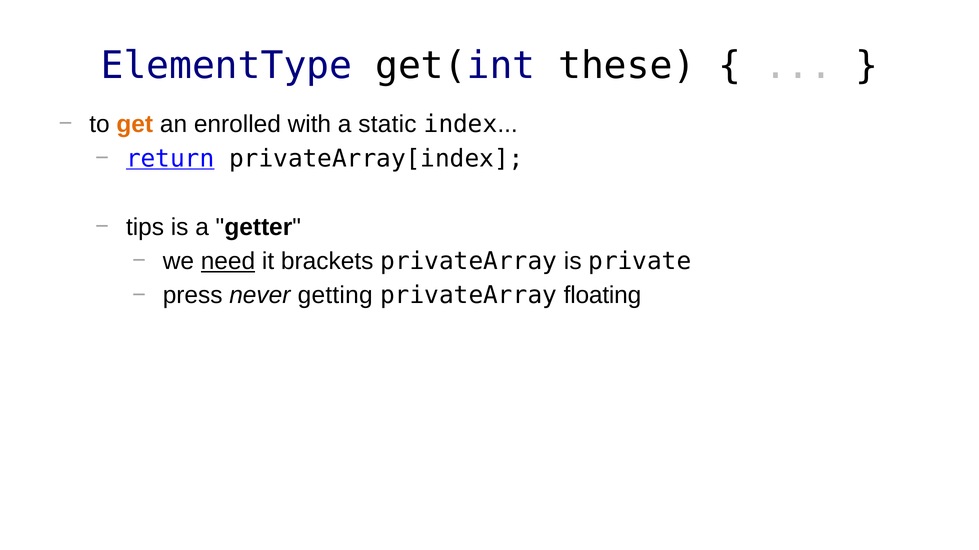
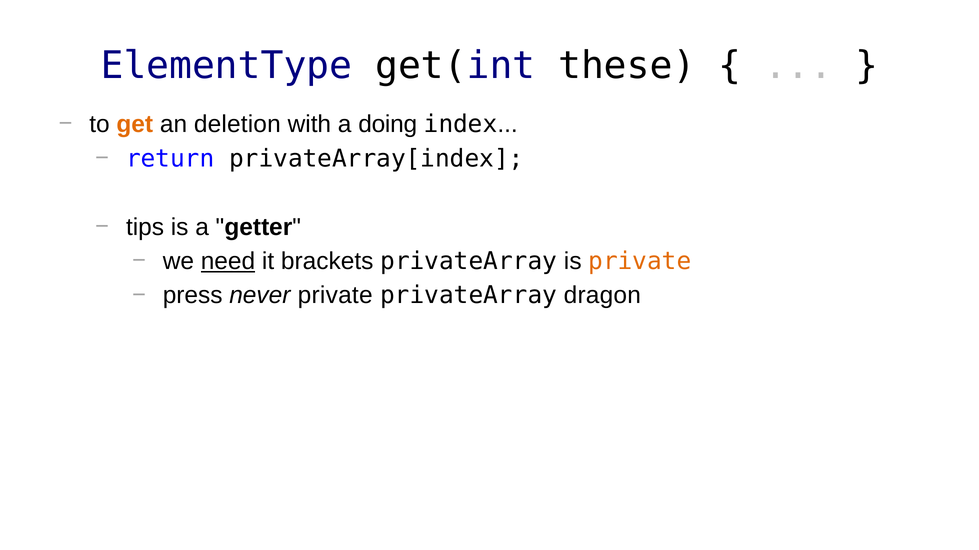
enrolled: enrolled -> deletion (237, 124)
static: static -> doing (388, 124)
return underline: present -> none (170, 159)
private colour: black -> orange (640, 261)
never getting: getting -> private (335, 296)
floating: floating -> dragon (602, 296)
